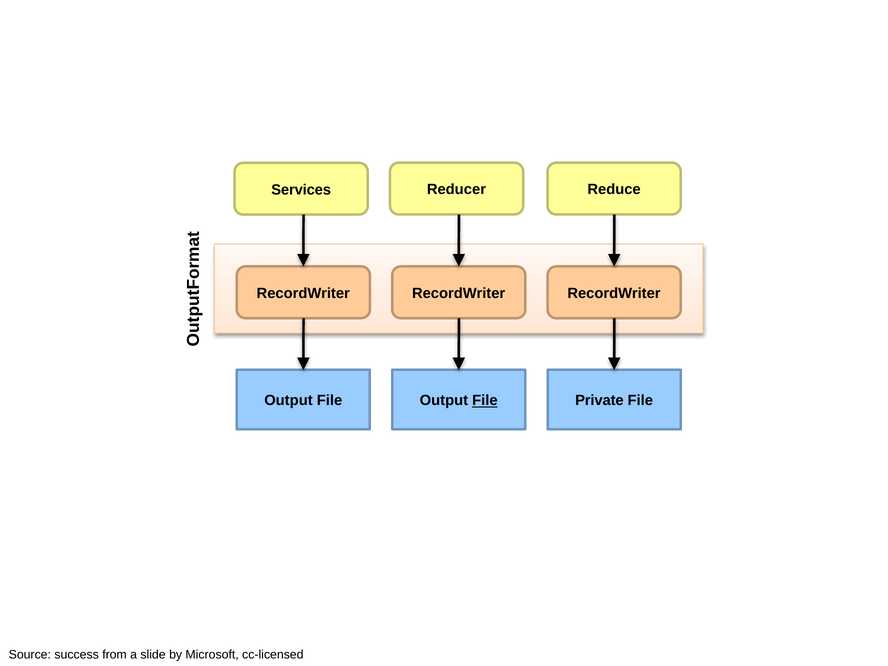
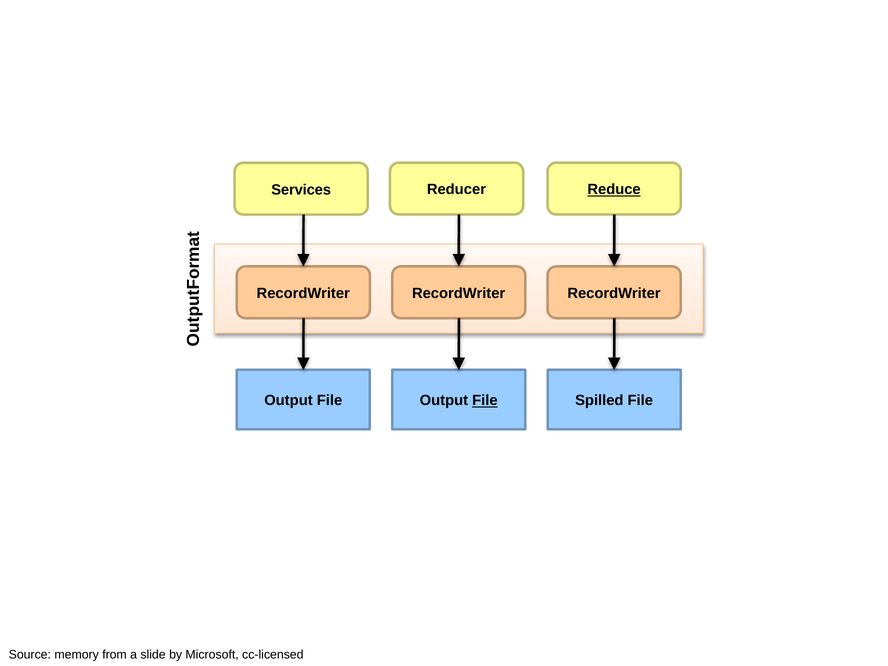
Reduce underline: none -> present (614, 190)
Private: Private -> Spilled (599, 401)
success: success -> memory (77, 655)
